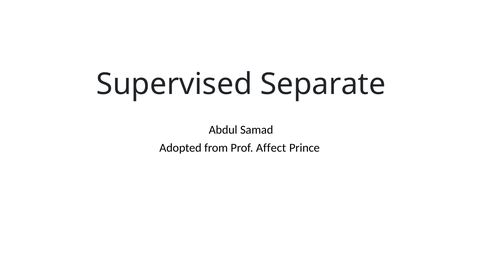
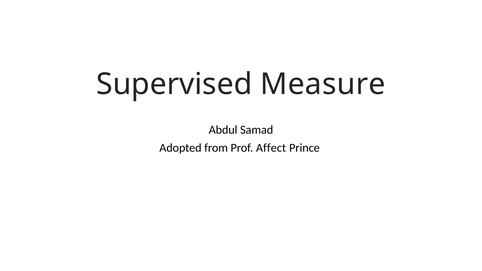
Separate: Separate -> Measure (323, 84)
